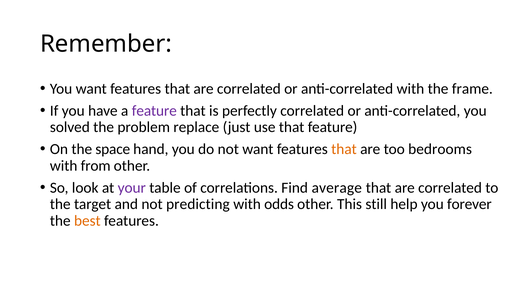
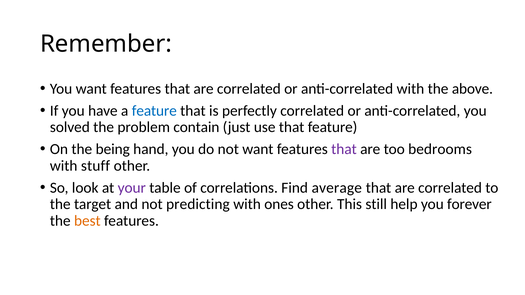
frame: frame -> above (472, 89)
feature colour: purple -> blue (154, 111)
replace: replace -> contain (196, 127)
space: space -> being (113, 149)
that colour: orange -> purple (344, 149)
from: from -> stuff (96, 166)
odds: odds -> ones (279, 204)
